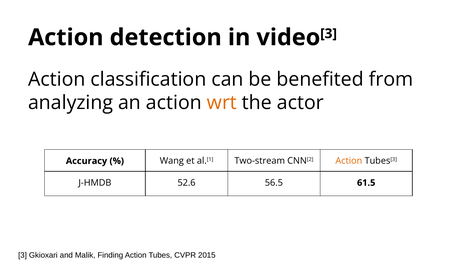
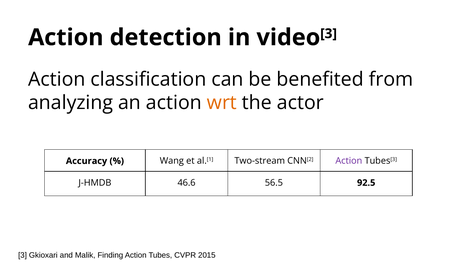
Action colour: orange -> purple (349, 161)
52.6: 52.6 -> 46.6 (187, 183)
61.5: 61.5 -> 92.5 (366, 183)
